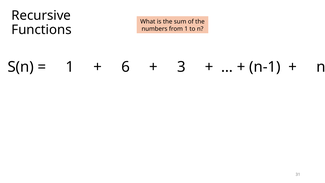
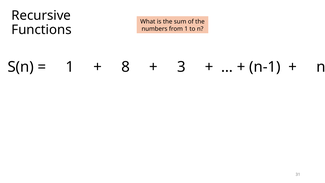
6: 6 -> 8 (126, 67)
